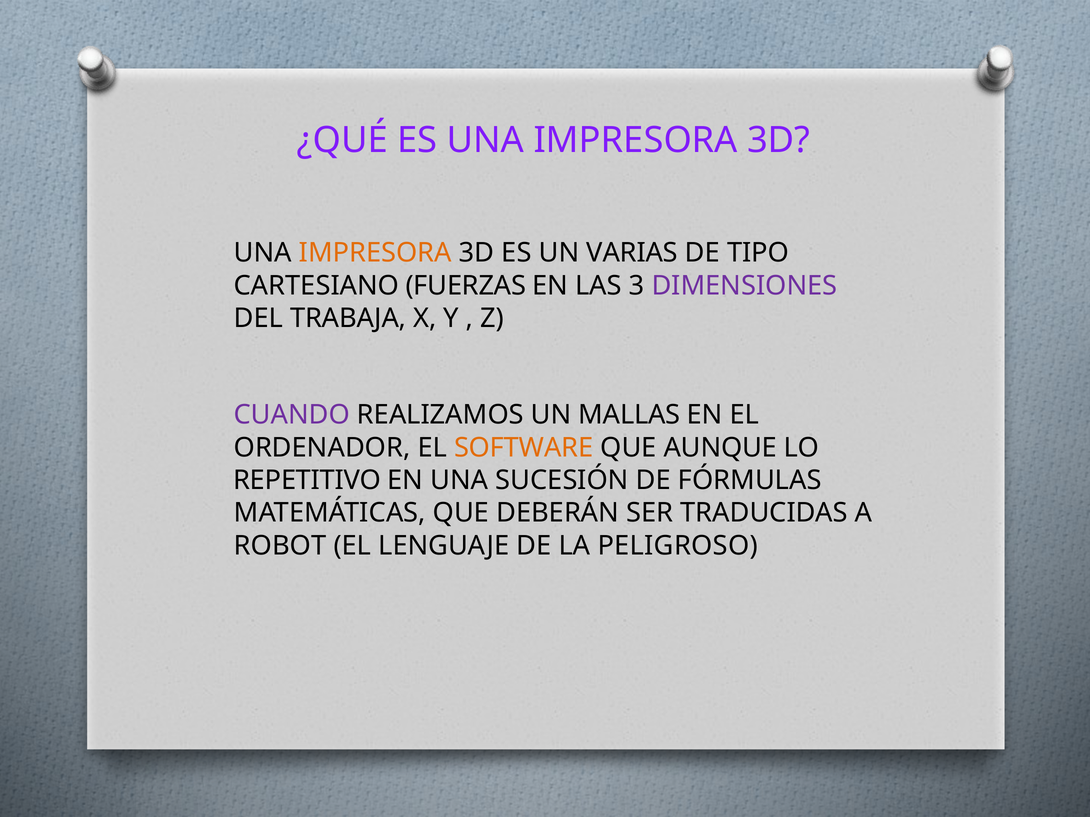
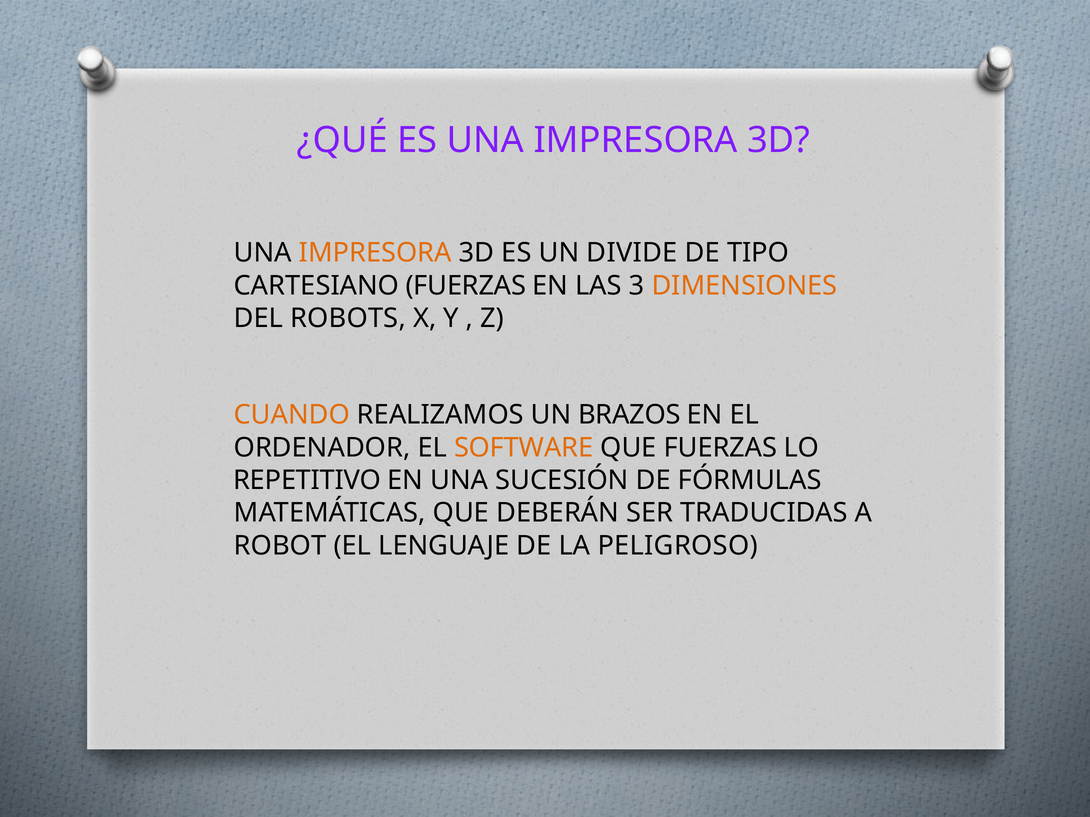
VARIAS: VARIAS -> DIVIDE (632, 253)
DIMENSIONES colour: purple -> orange (744, 286)
TRABAJA: TRABAJA -> ROBOTS (348, 318)
CUANDO colour: purple -> orange (292, 415)
MALLAS: MALLAS -> BRAZOS (629, 415)
QUE AUNQUE: AUNQUE -> FUERZAS (720, 448)
